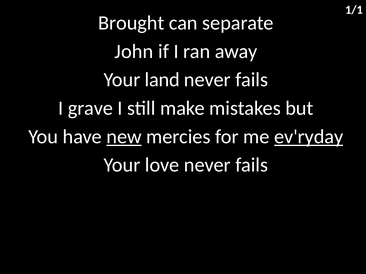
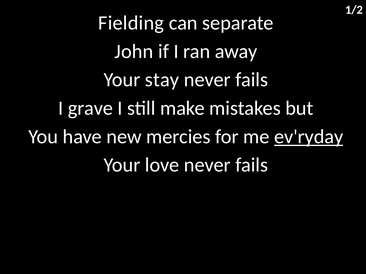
1/1: 1/1 -> 1/2 (354, 10)
Brought: Brought -> Fielding (131, 23)
land: land -> stay (162, 80)
new underline: present -> none (124, 137)
